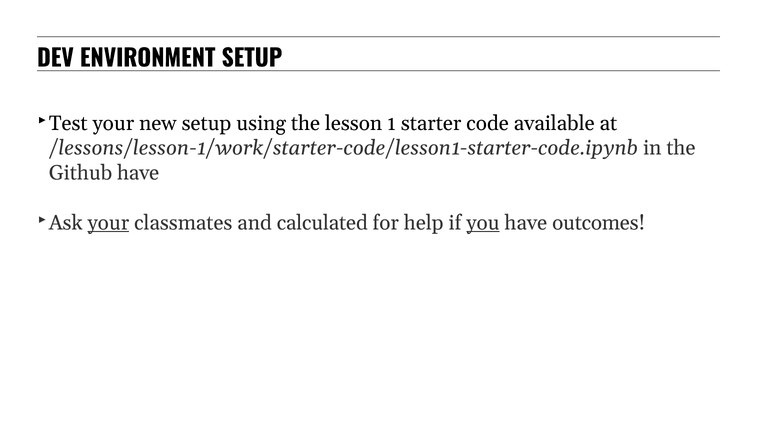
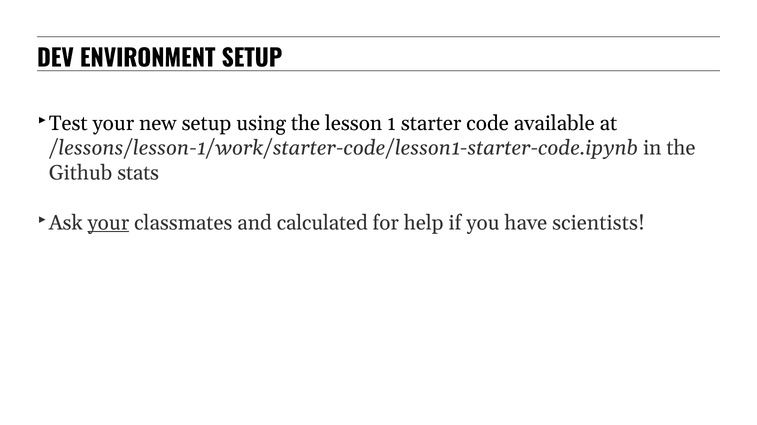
Github have: have -> stats (138, 173)
you underline: present -> none (483, 223)
outcomes: outcomes -> scientists (599, 223)
